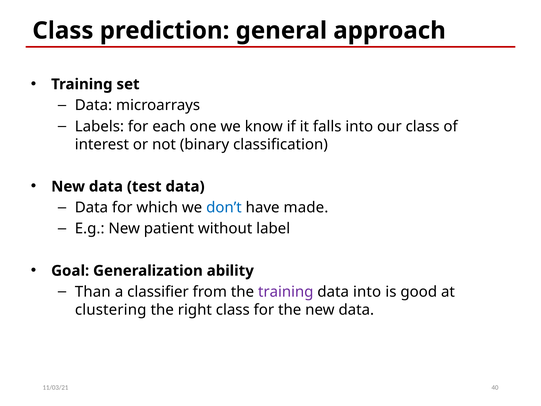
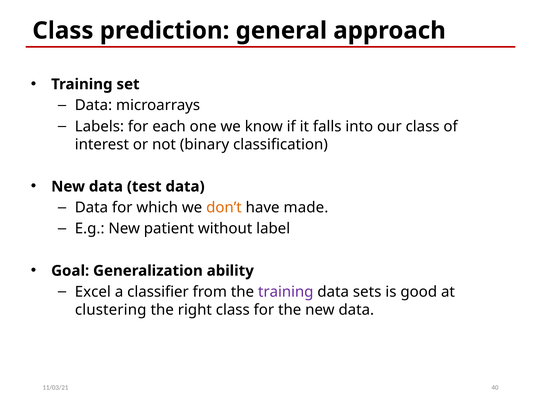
don’t colour: blue -> orange (224, 207)
Than: Than -> Excel (93, 292)
data into: into -> sets (367, 292)
